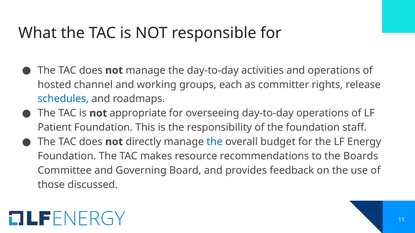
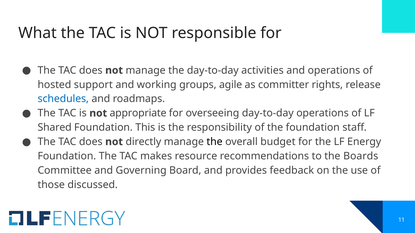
channel: channel -> support (93, 85)
each: each -> agile (231, 85)
Patient: Patient -> Shared (55, 128)
the colour: blue -> black (215, 142)
